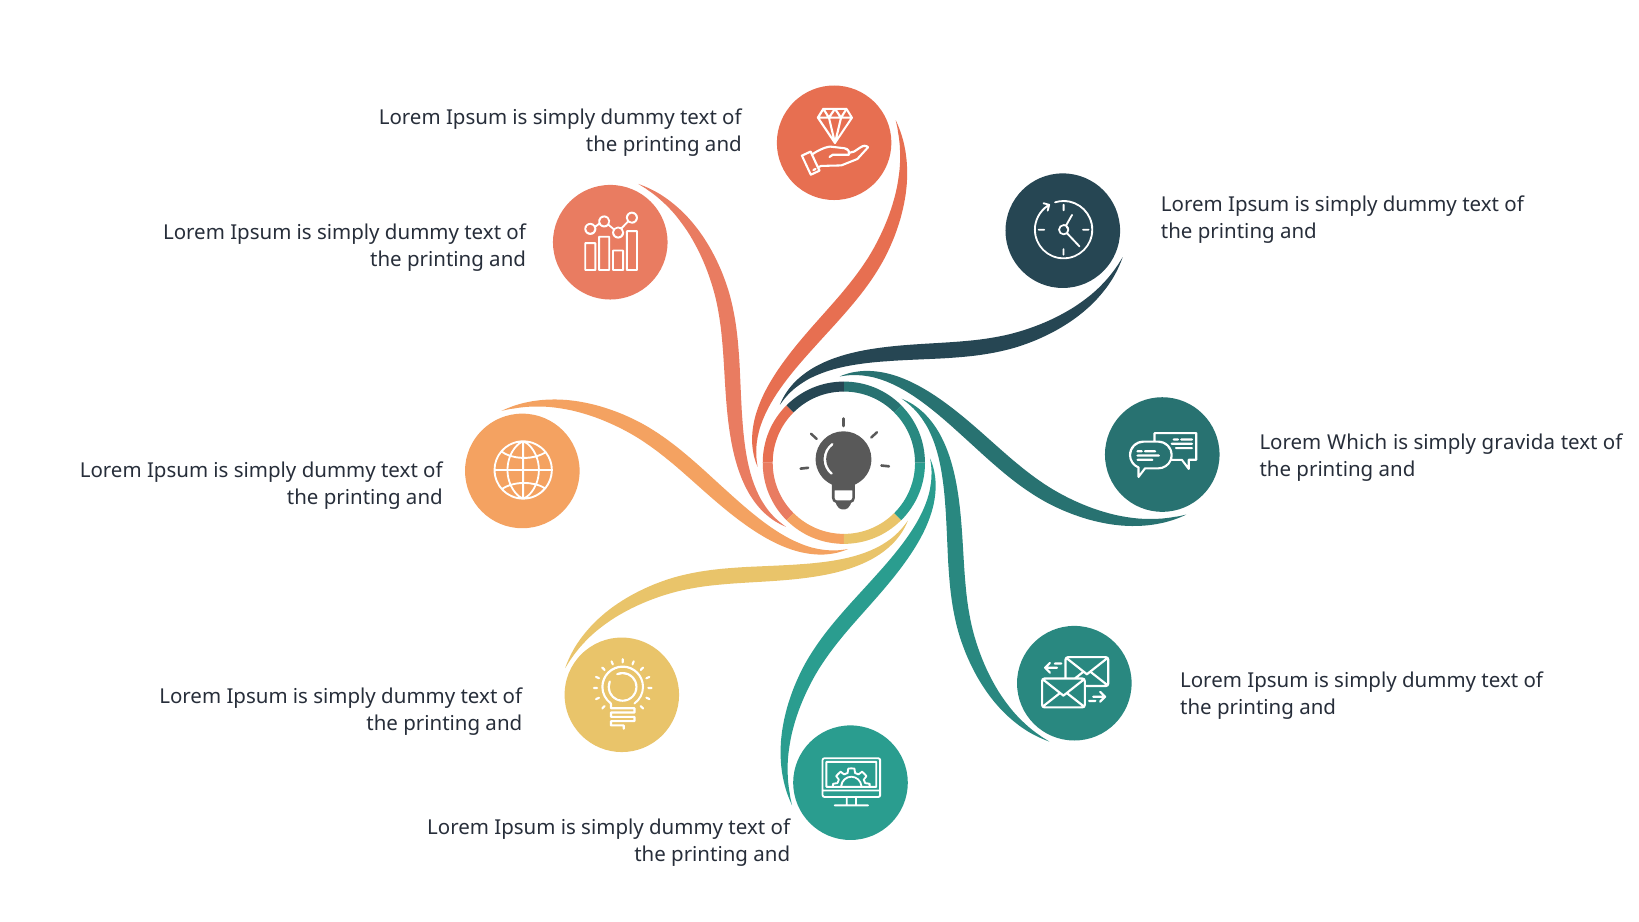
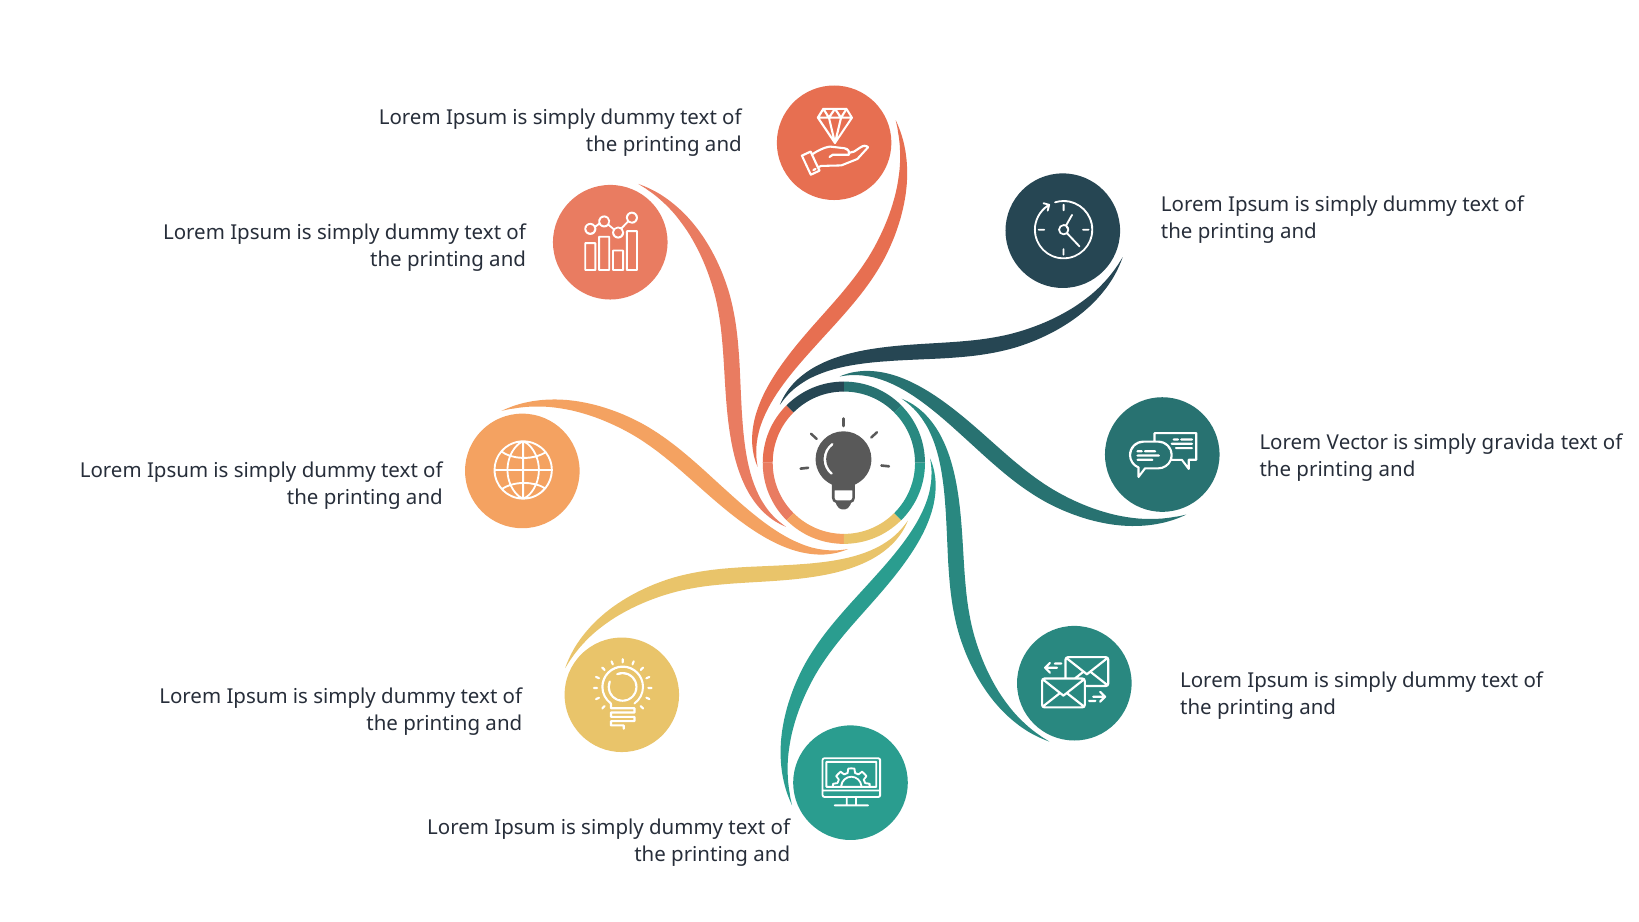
Which: Which -> Vector (1357, 443)
